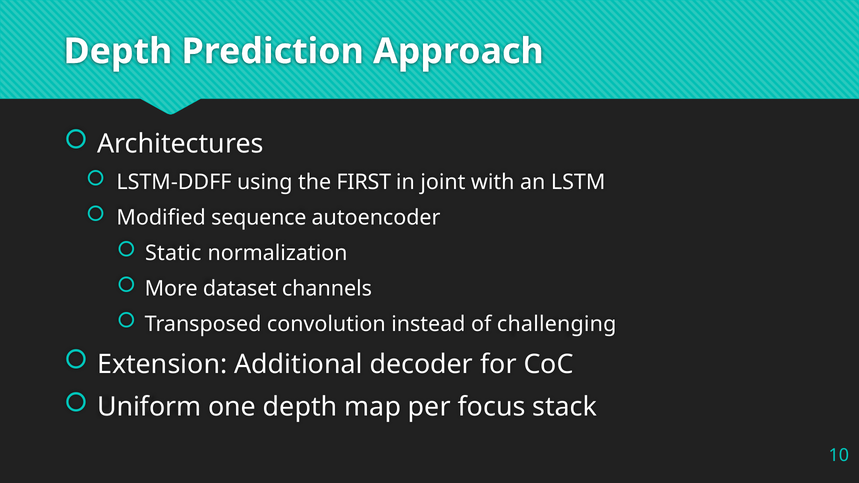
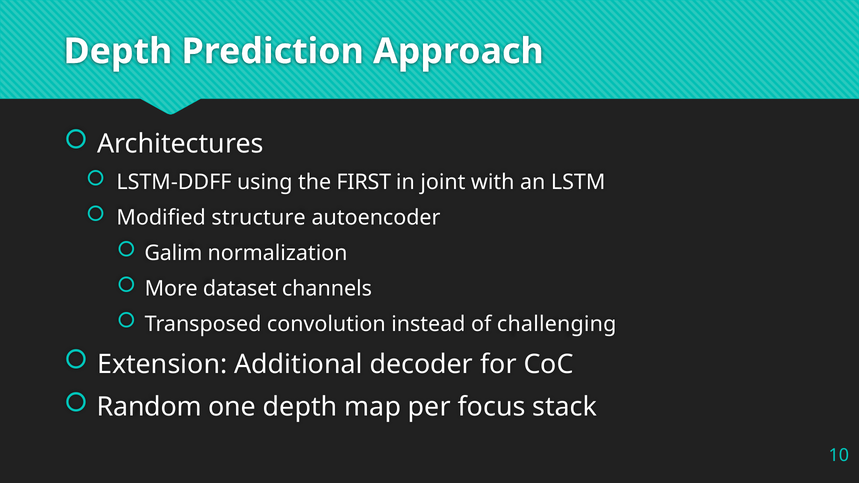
sequence: sequence -> structure (259, 218)
Static: Static -> Galim (173, 253)
Uniform: Uniform -> Random (149, 407)
